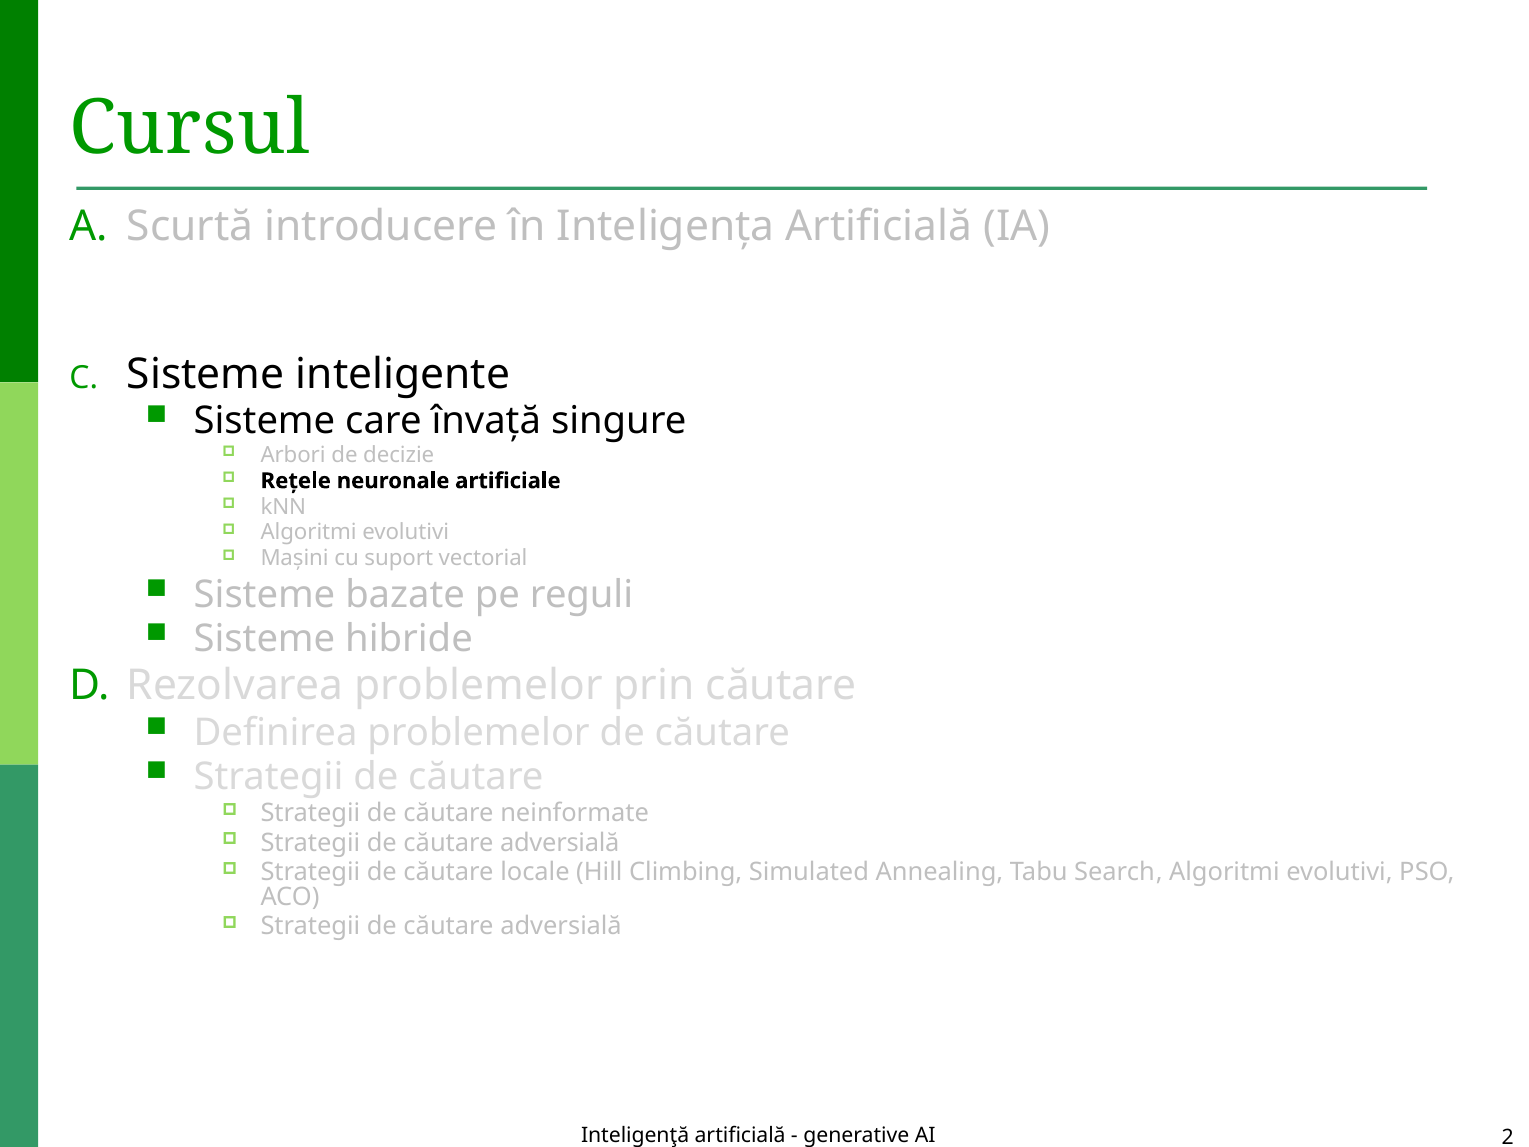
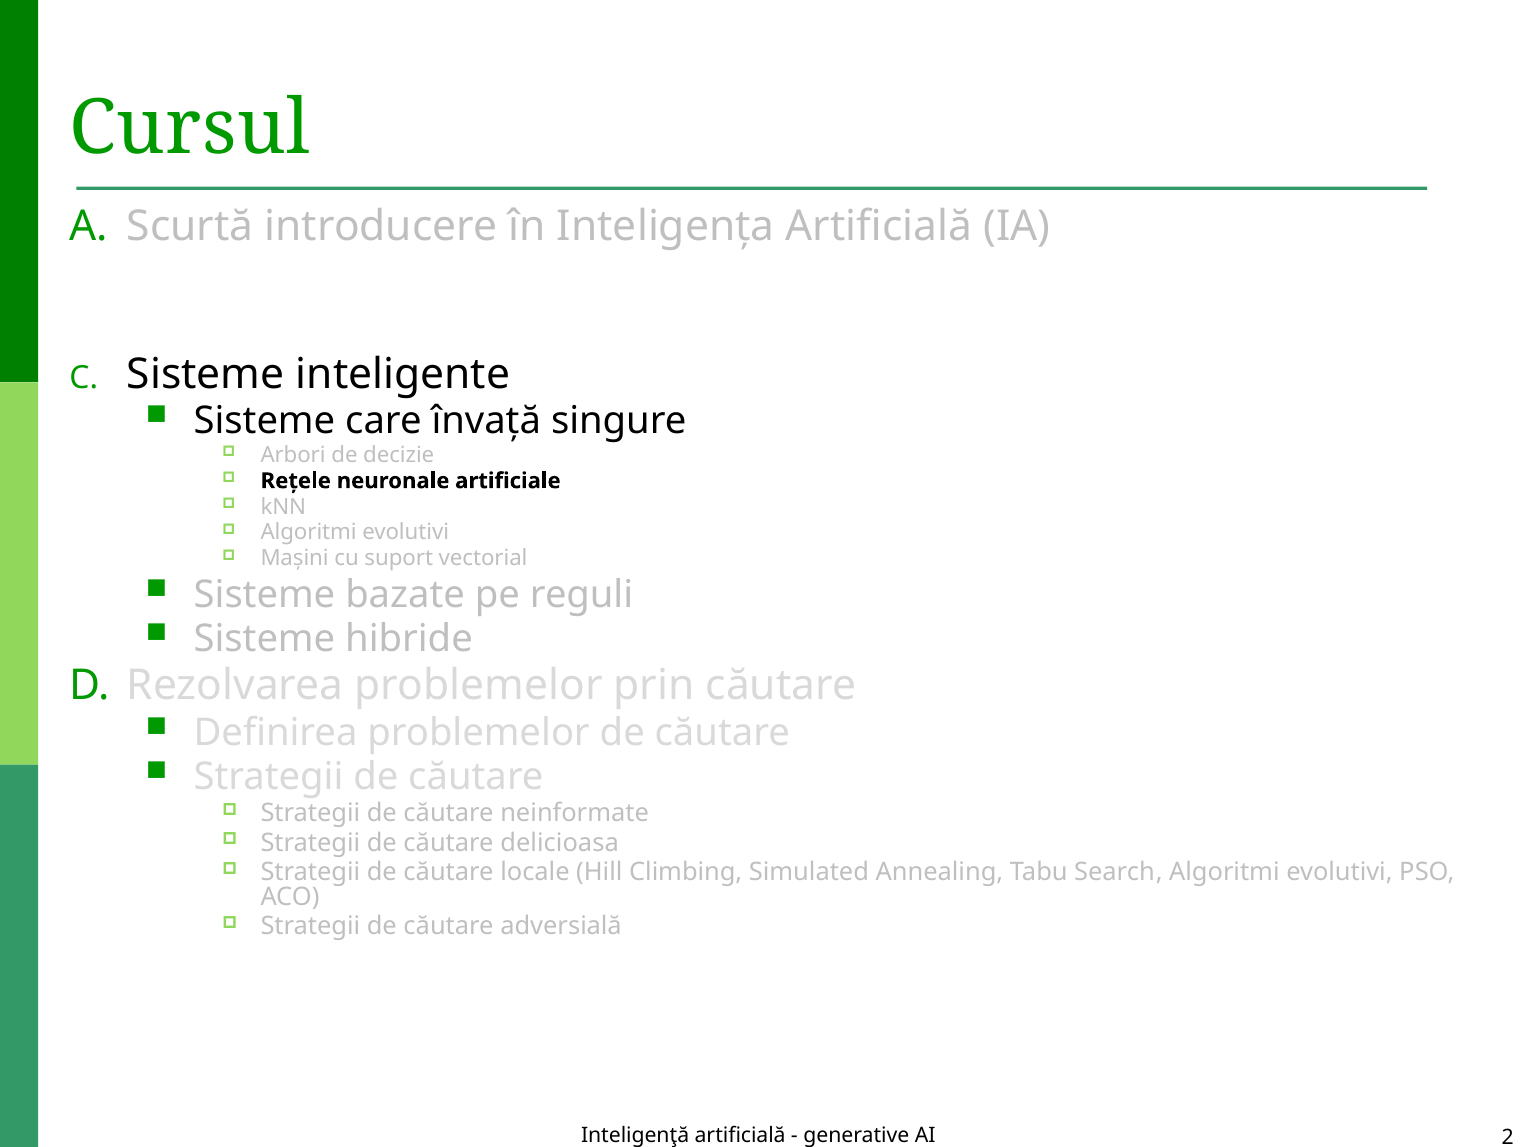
adversială: adversială -> delicioasa (560, 842)
